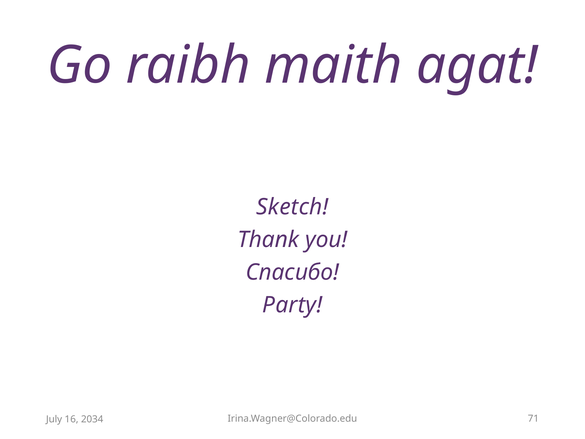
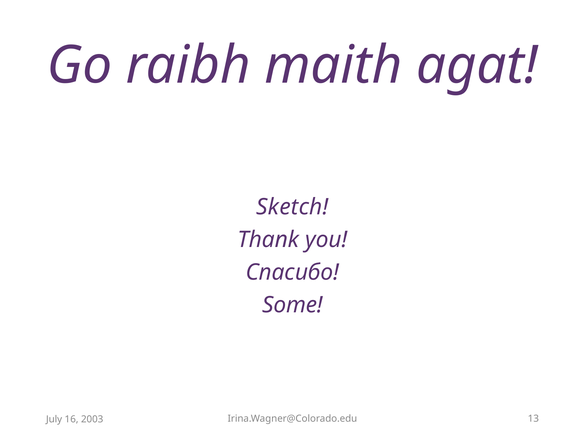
Party: Party -> Some (293, 305)
71: 71 -> 13 (533, 418)
2034: 2034 -> 2003 (92, 419)
